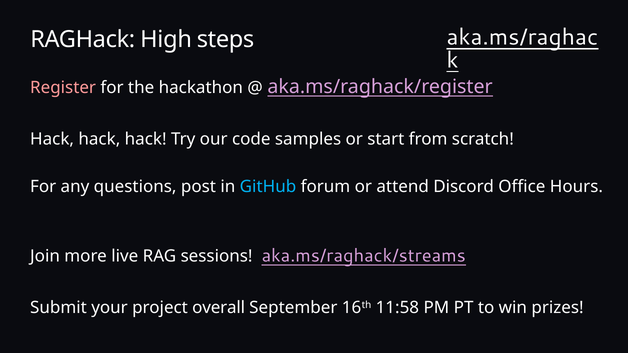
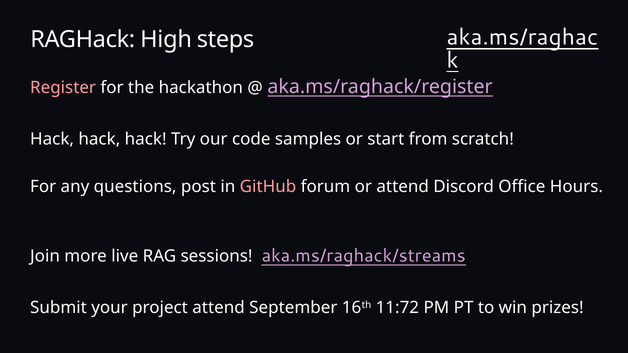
GitHub colour: light blue -> pink (268, 187)
project overall: overall -> attend (219, 308)
11:58: 11:58 -> 11:72 (397, 308)
